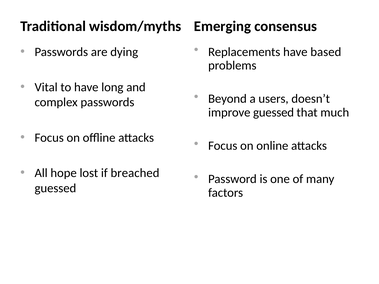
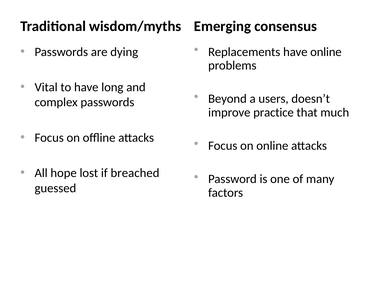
have based: based -> online (326, 52)
improve guessed: guessed -> practice (274, 112)
